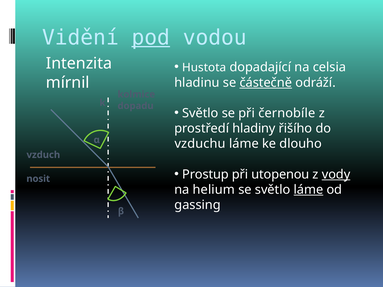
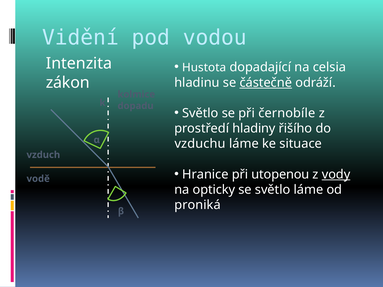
pod underline: present -> none (151, 38)
mírnil: mírnil -> zákon (68, 83)
dlouho: dlouho -> situace (301, 144)
Prostup: Prostup -> Hranice (205, 175)
nosit: nosit -> vodě (38, 179)
helium: helium -> opticky (214, 190)
láme underline: present -> none (308, 190)
gassing: gassing -> proniká (198, 205)
